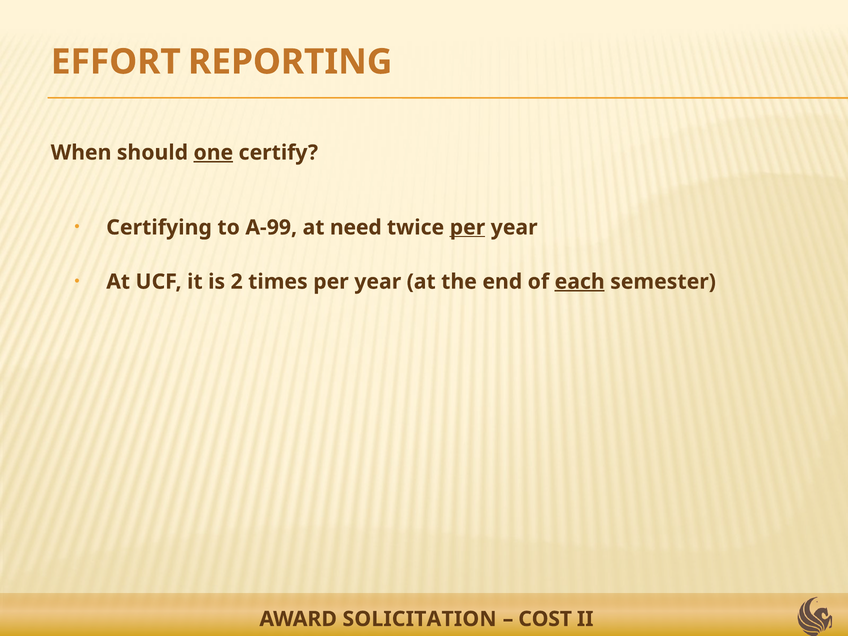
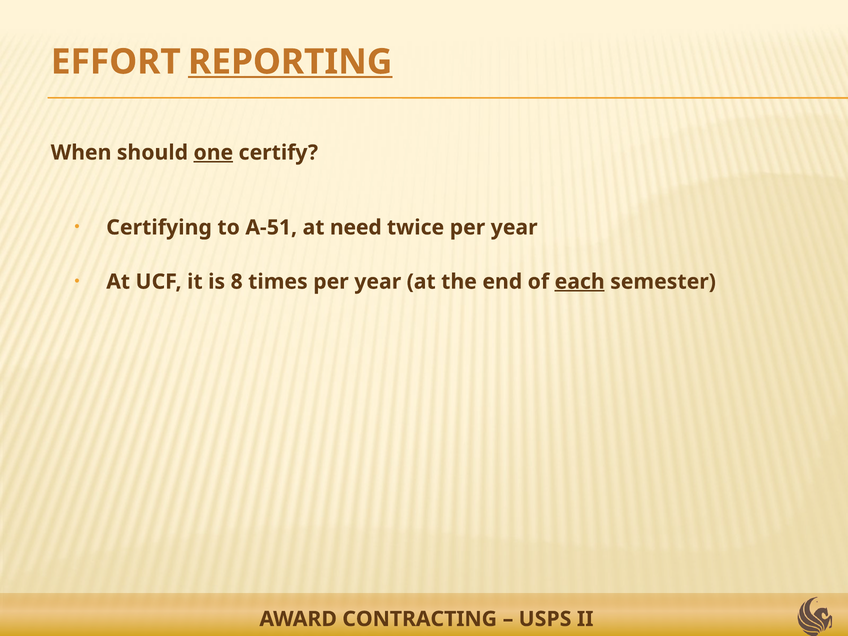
REPORTING underline: none -> present (290, 62)
A-99: A-99 -> A-51 (271, 227)
per underline: present -> none (467, 227)
2: 2 -> 8 (237, 282)
SOLICITATION: SOLICITATION -> CONTRACTING (420, 619)
COST: COST -> USPS (545, 619)
